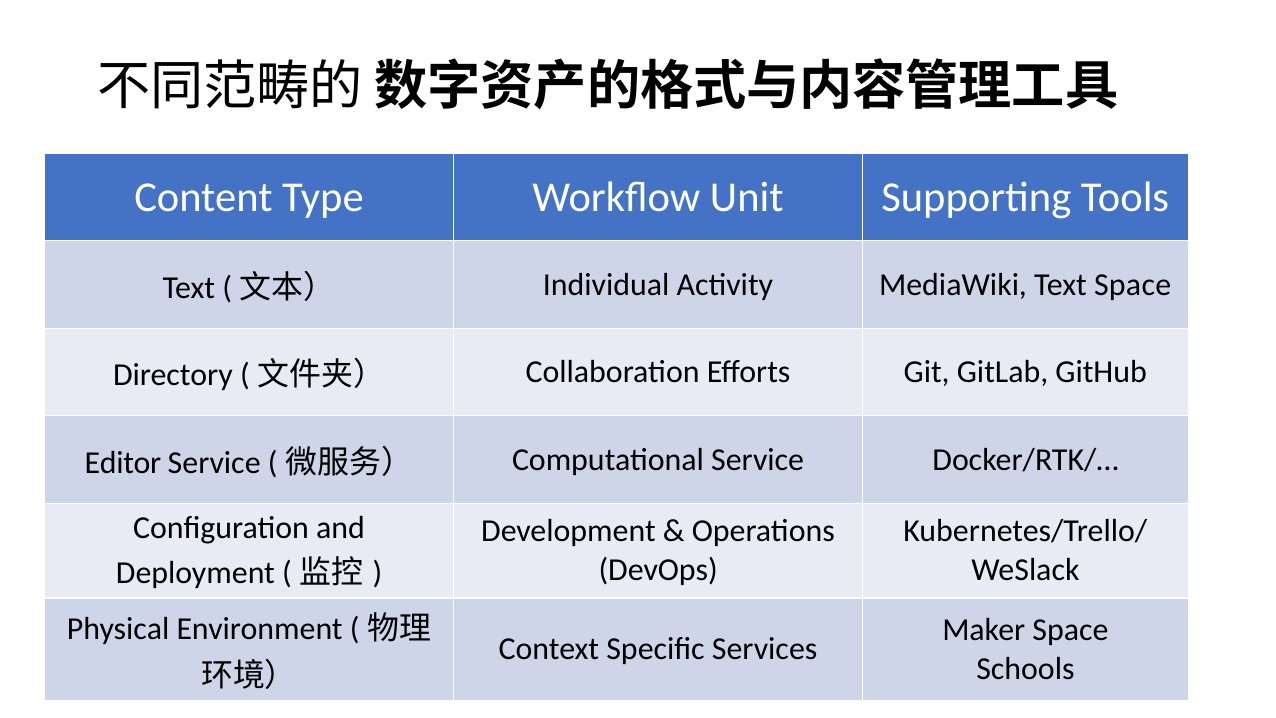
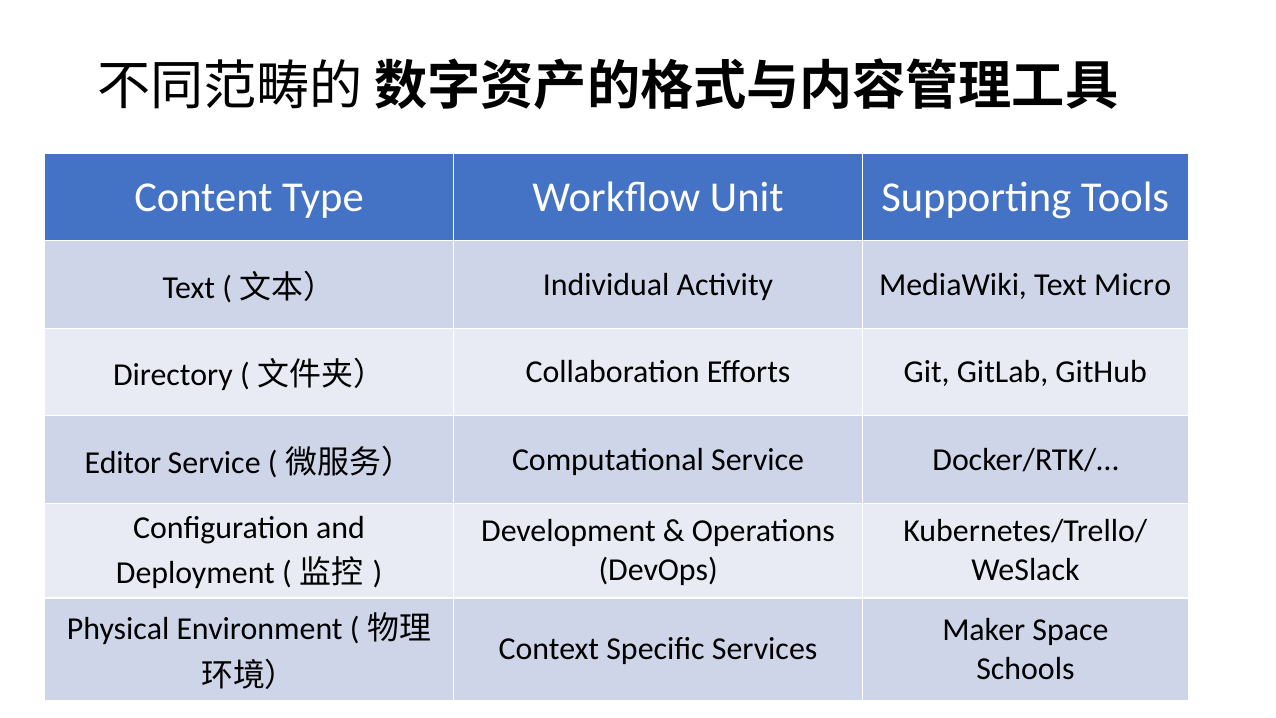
Text Space: Space -> Micro (1133, 285)
